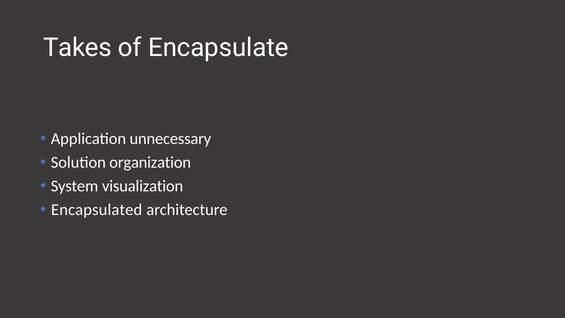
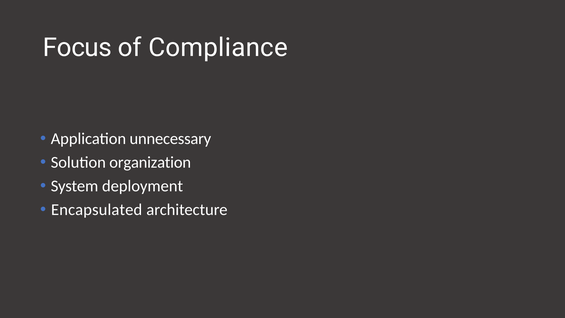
Takes: Takes -> Focus (77, 47)
Encapsulate: Encapsulate -> Compliance (218, 47)
visualization: visualization -> deployment (143, 186)
